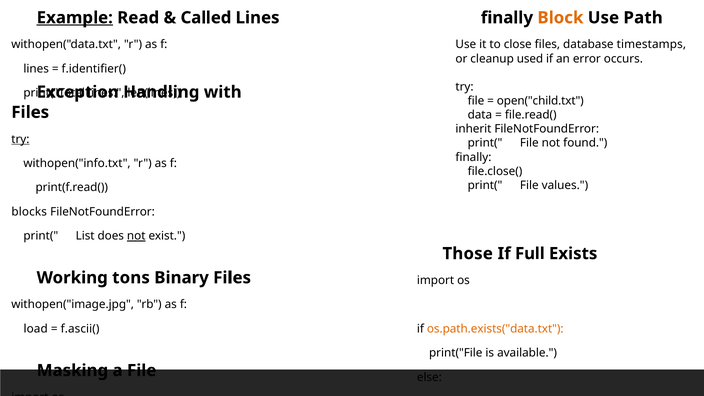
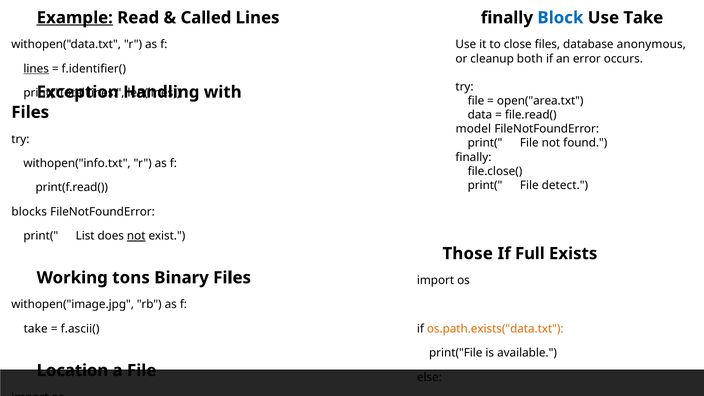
Block colour: orange -> blue (560, 18)
Use Path: Path -> Take (643, 18)
timestamps: timestamps -> anonymous (651, 45)
used: used -> both (530, 59)
lines underline: none -> present (36, 69)
open("child.txt: open("child.txt -> open("area.txt (540, 101)
inherit: inherit -> model (473, 129)
try underline: present -> none (20, 139)
values: values -> detect (565, 185)
load: load -> take (36, 329)
Masking: Masking -> Location (72, 371)
